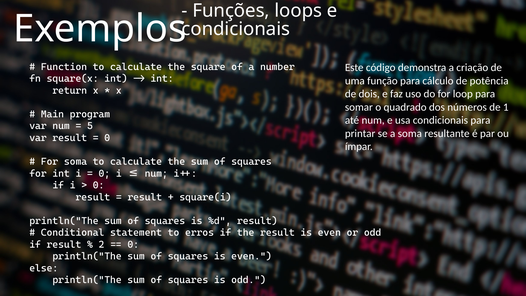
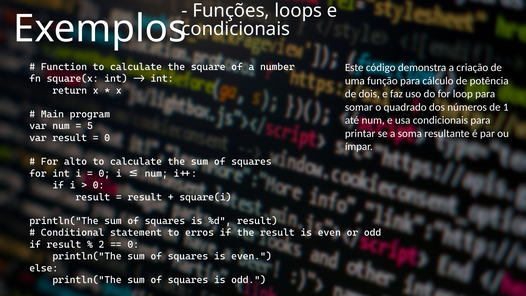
For soma: soma -> alto (75, 162)
